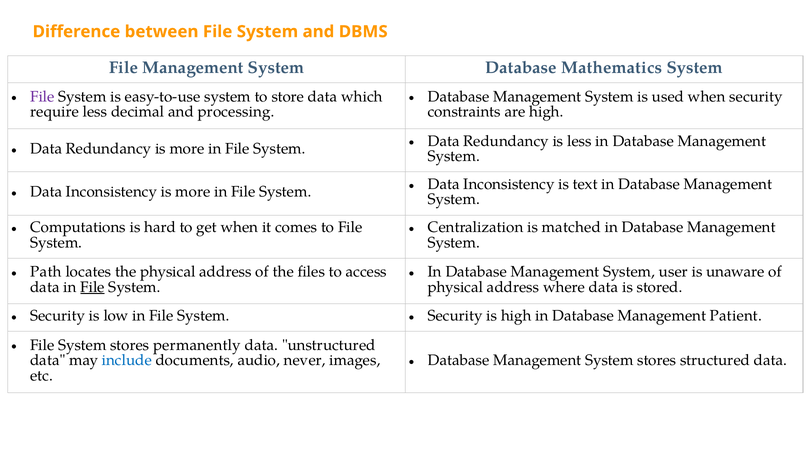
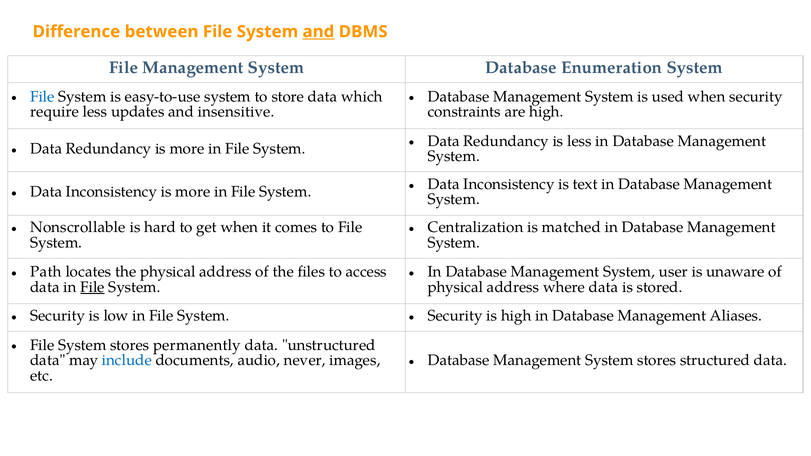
and underline: none -> present (318, 32)
Mathematics: Mathematics -> Enumeration (612, 68)
File colour: purple -> blue (42, 97)
decimal: decimal -> updates (138, 112)
processing: processing -> insensitive (236, 112)
Computations: Computations -> Nonscrollable (78, 227)
Patient: Patient -> Aliases (736, 316)
